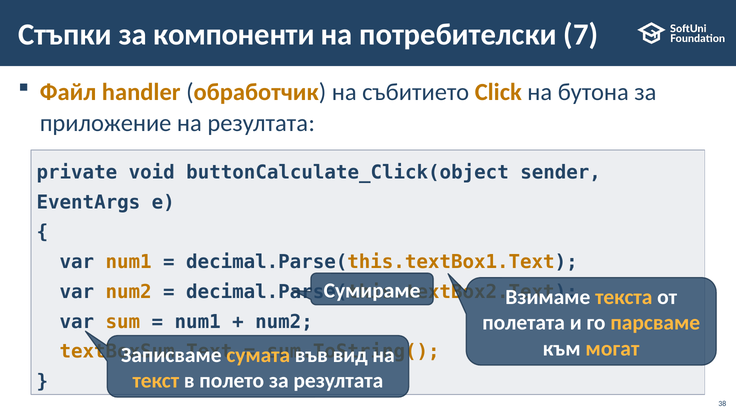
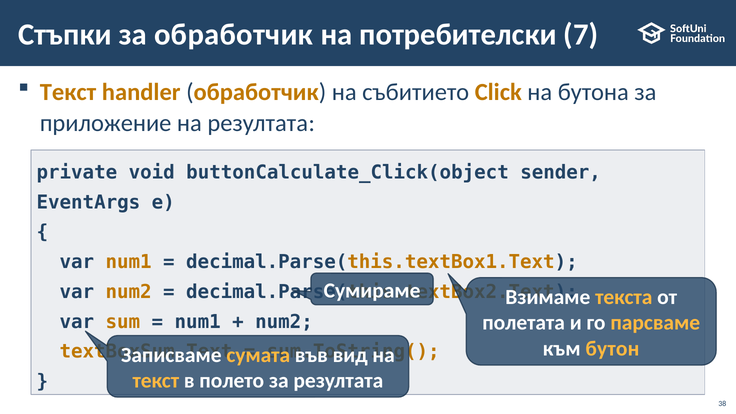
за компоненти: компоненти -> обработчик (234, 35)
Файл: Файл -> Текст (68, 92)
могат: могат -> бутон (612, 349)
